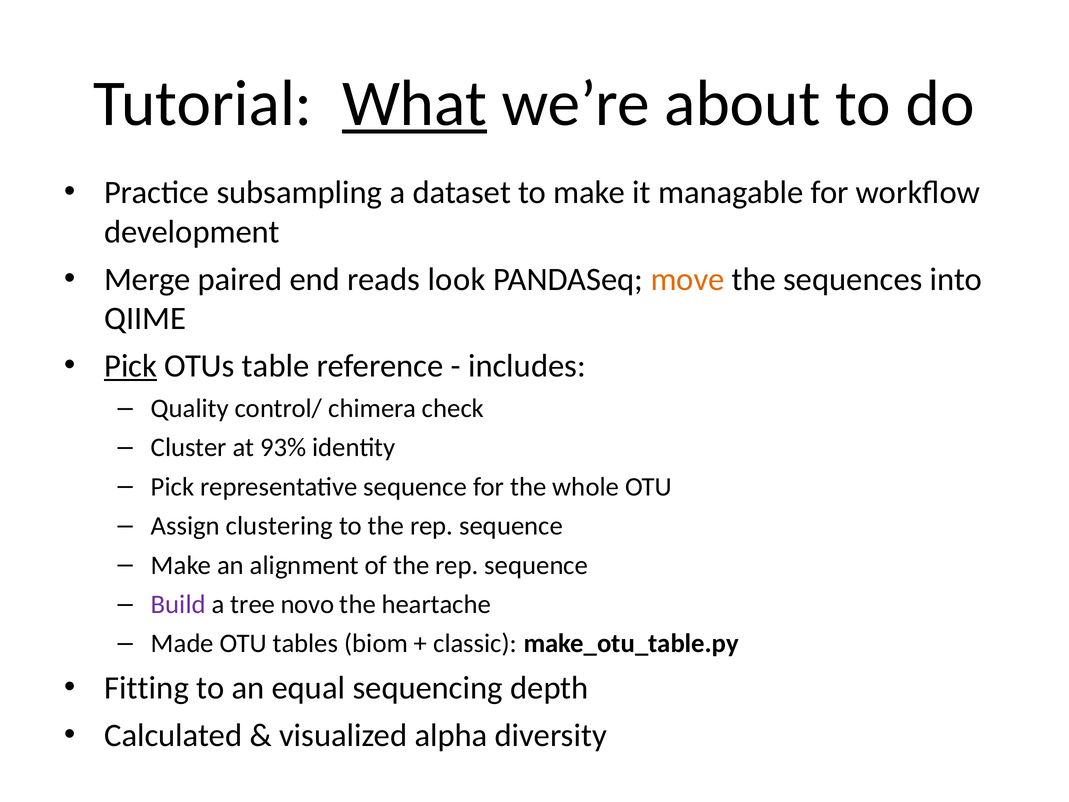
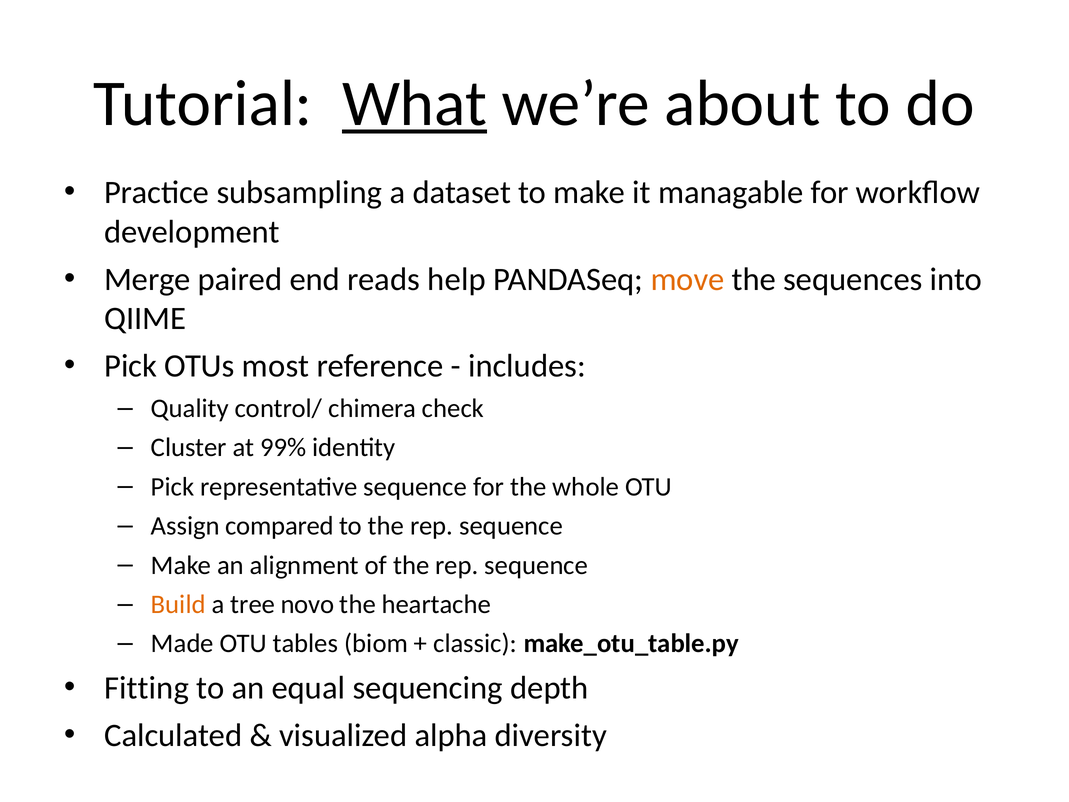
look: look -> help (457, 279)
Pick underline: present -> none (131, 366)
table: table -> most (276, 366)
93%: 93% -> 99% (283, 447)
clustering: clustering -> compared (280, 526)
Build colour: purple -> orange (178, 604)
